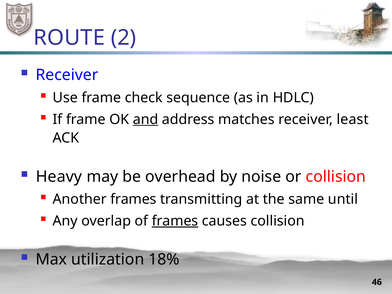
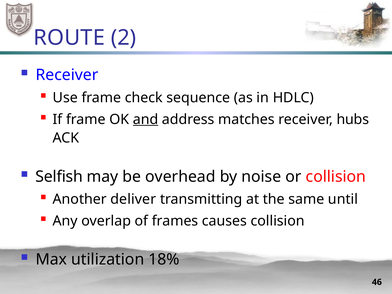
least: least -> hubs (353, 119)
Heavy: Heavy -> Selfish (59, 177)
Another frames: frames -> deliver (133, 199)
frames underline: present -> none (175, 221)
